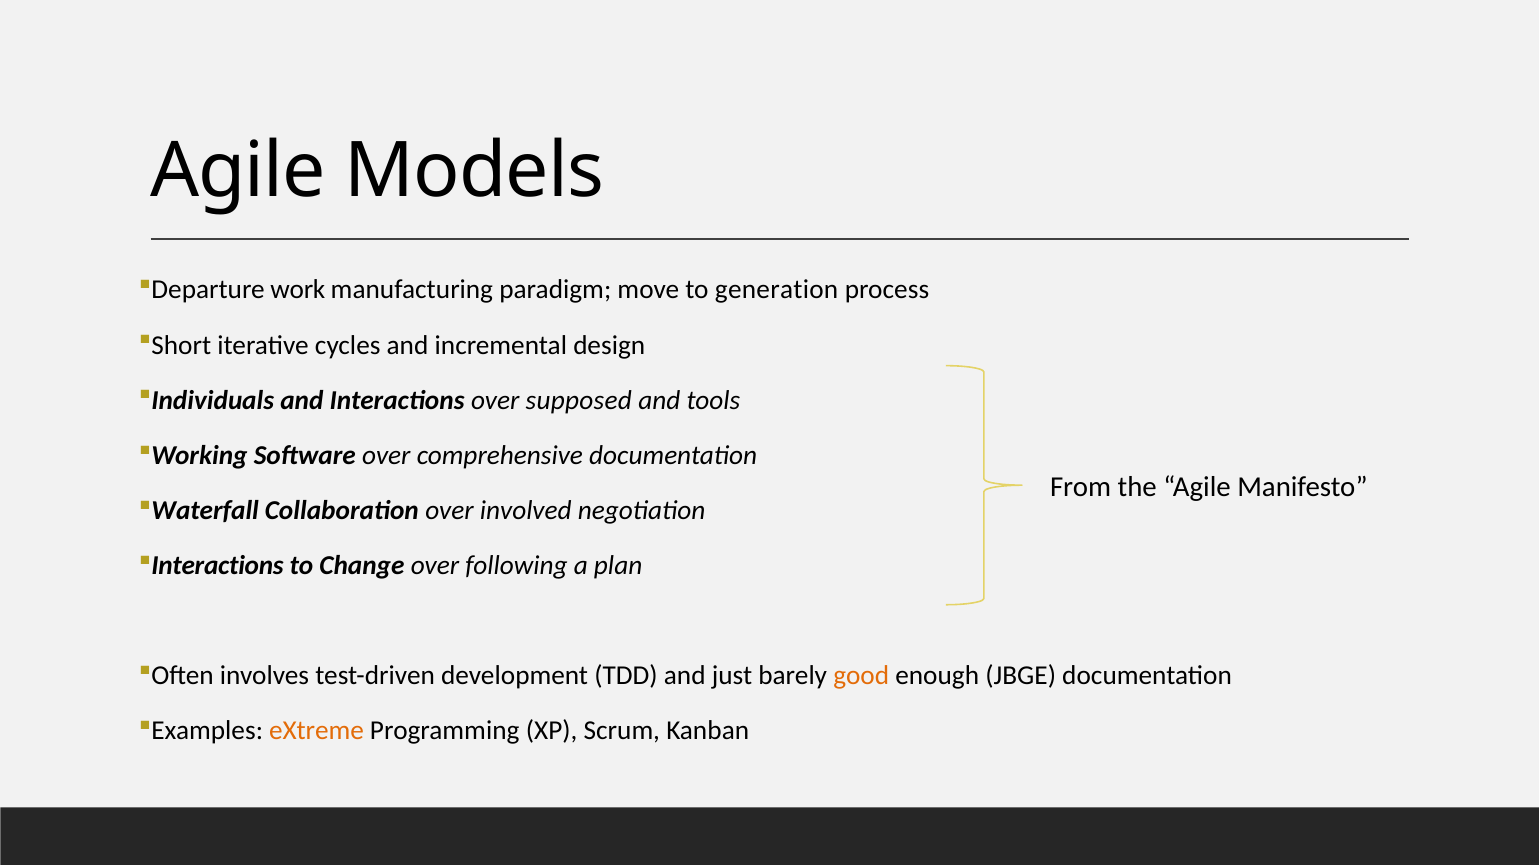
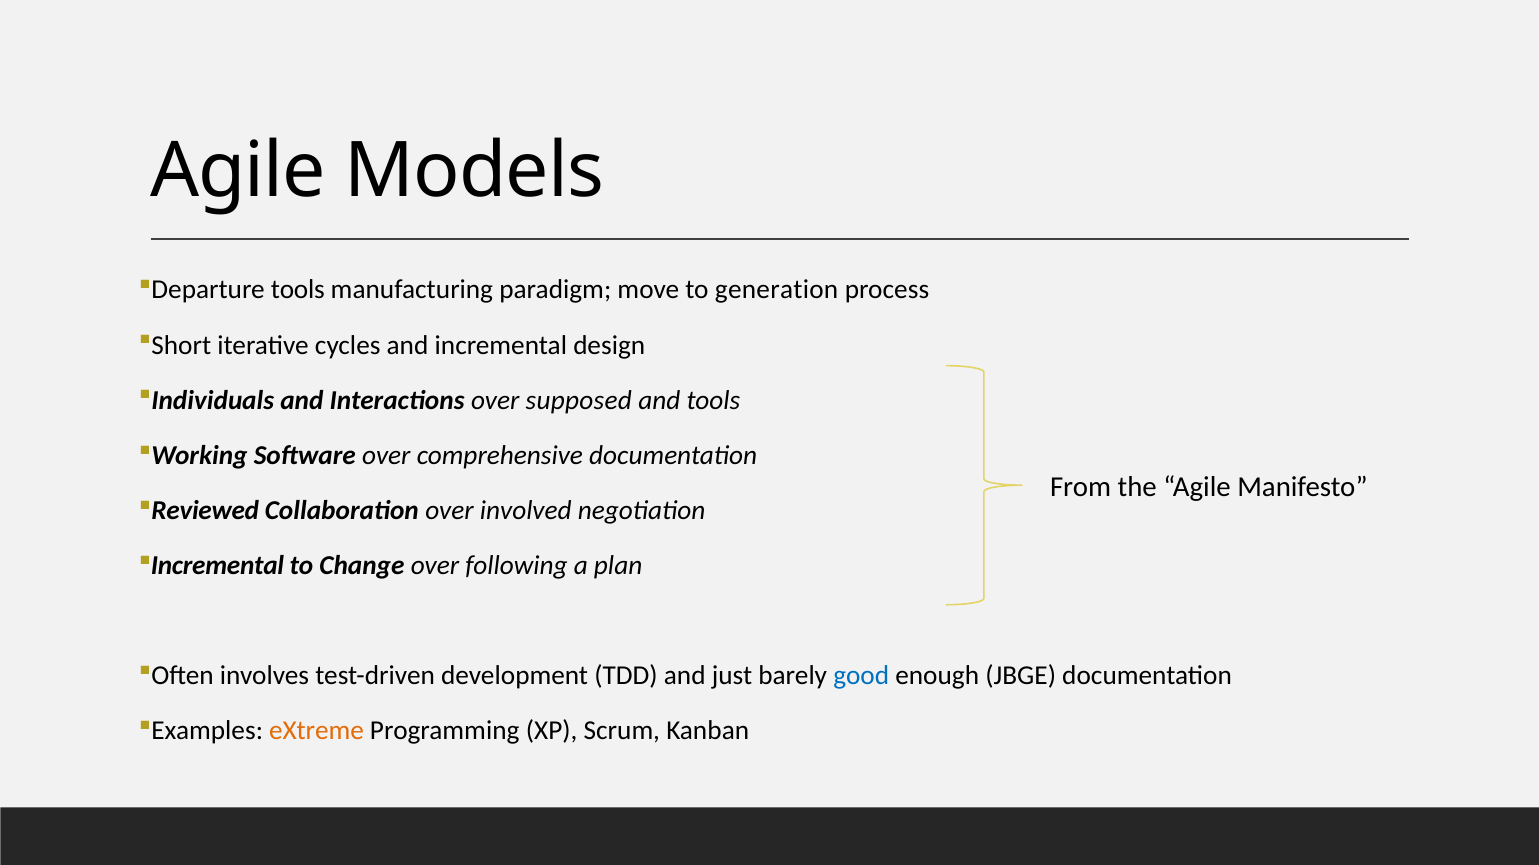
Departure work: work -> tools (298, 290)
Waterfall: Waterfall -> Reviewed (205, 511)
Interactions: Interactions -> Incremental (218, 566)
good colour: orange -> blue (861, 676)
